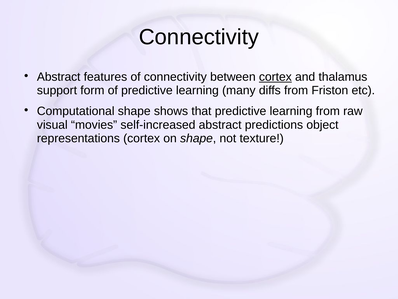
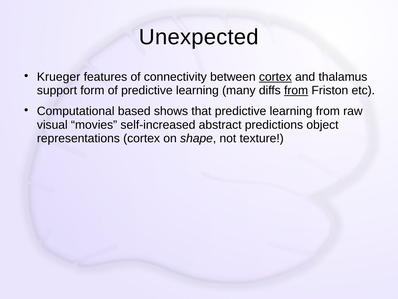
Connectivity: Connectivity -> Unexpected (199, 37)
Abstract: Abstract -> Krueger (59, 77)
from underline: none -> present (296, 90)
Computational shape: shape -> based (134, 111)
